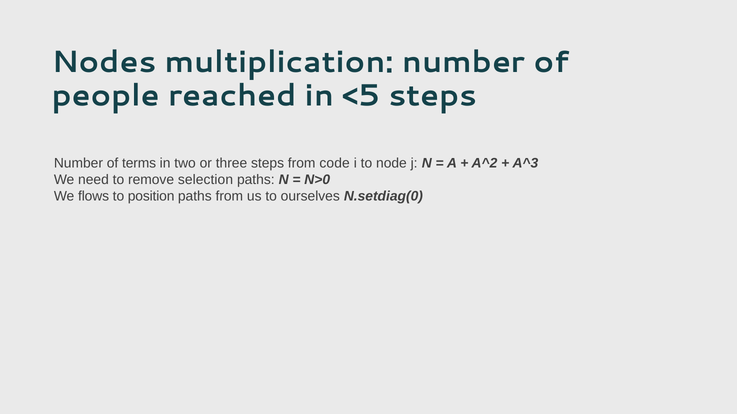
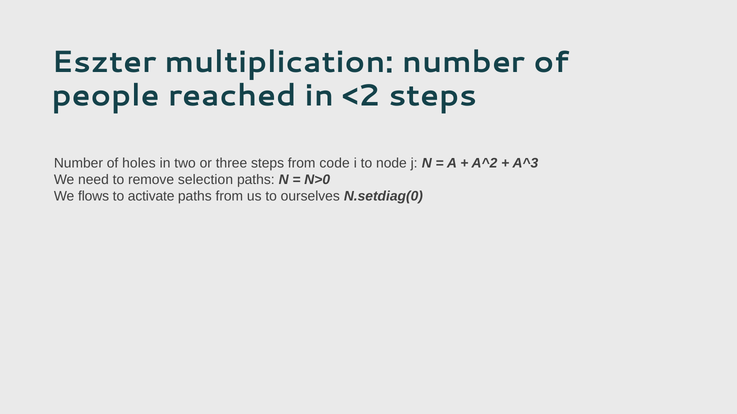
Nodes: Nodes -> Eszter (104, 62)
<5: <5 -> <2 (361, 96)
terms: terms -> holes (139, 163)
position: position -> activate (151, 197)
